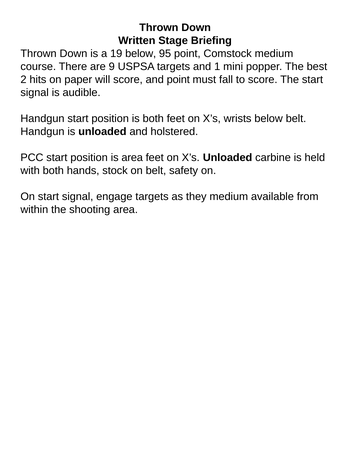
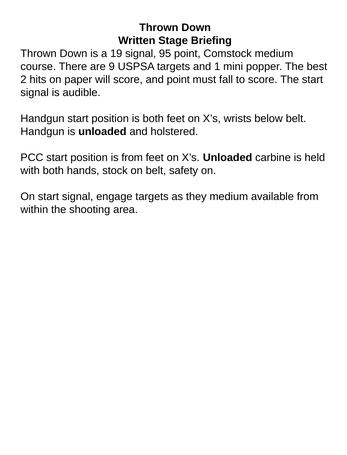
19 below: below -> signal (141, 54)
is area: area -> from (132, 158)
